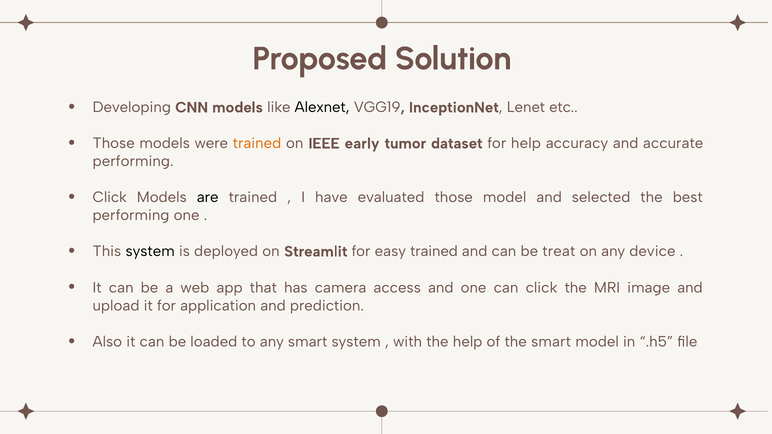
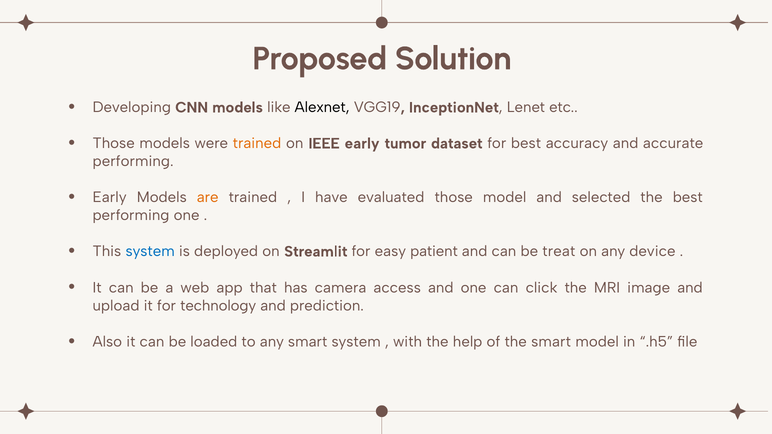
for help: help -> best (526, 144)
Click: Click -> Early (110, 198)
are colour: black -> orange (208, 198)
system colour: black -> blue (150, 252)
easy trained: trained -> patient (434, 252)
application: application -> technology (218, 306)
